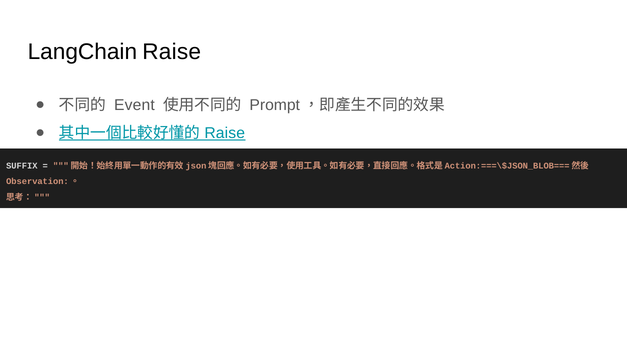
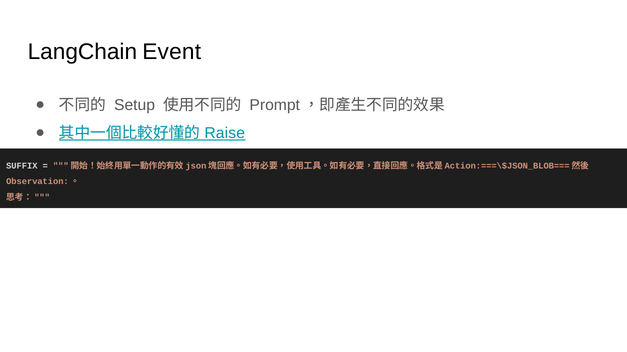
LangChain Raise: Raise -> Event (172, 52)
Event: Event -> Setup (135, 105)
